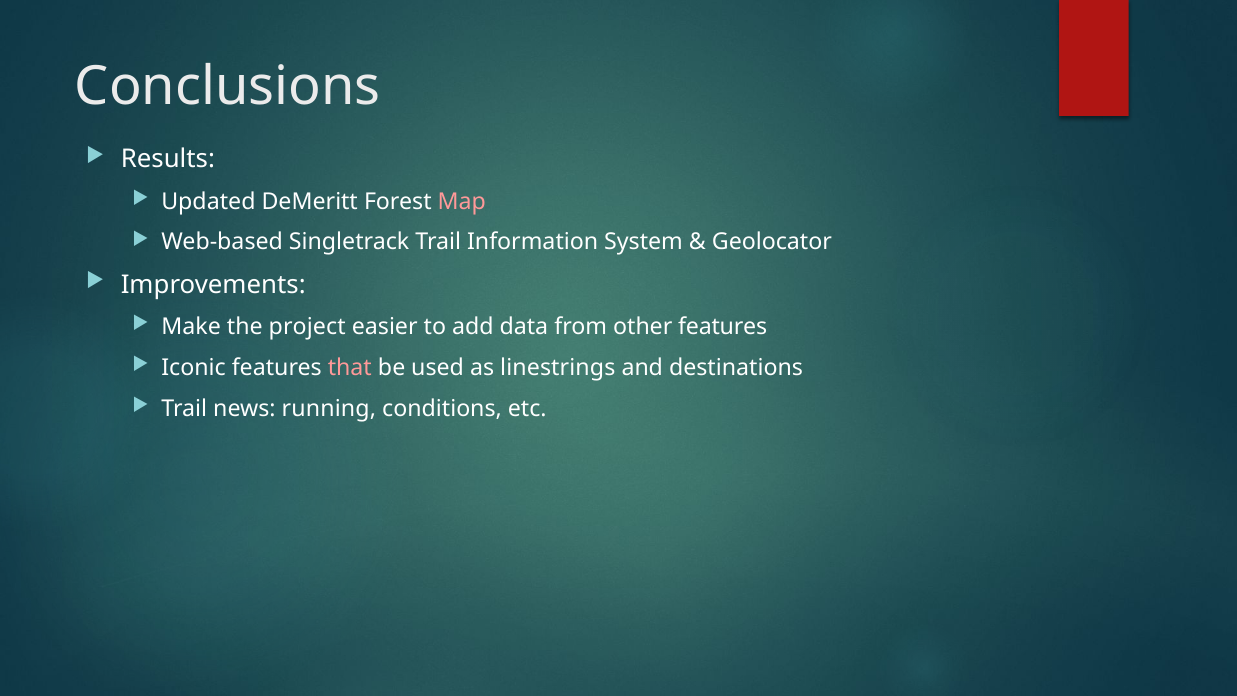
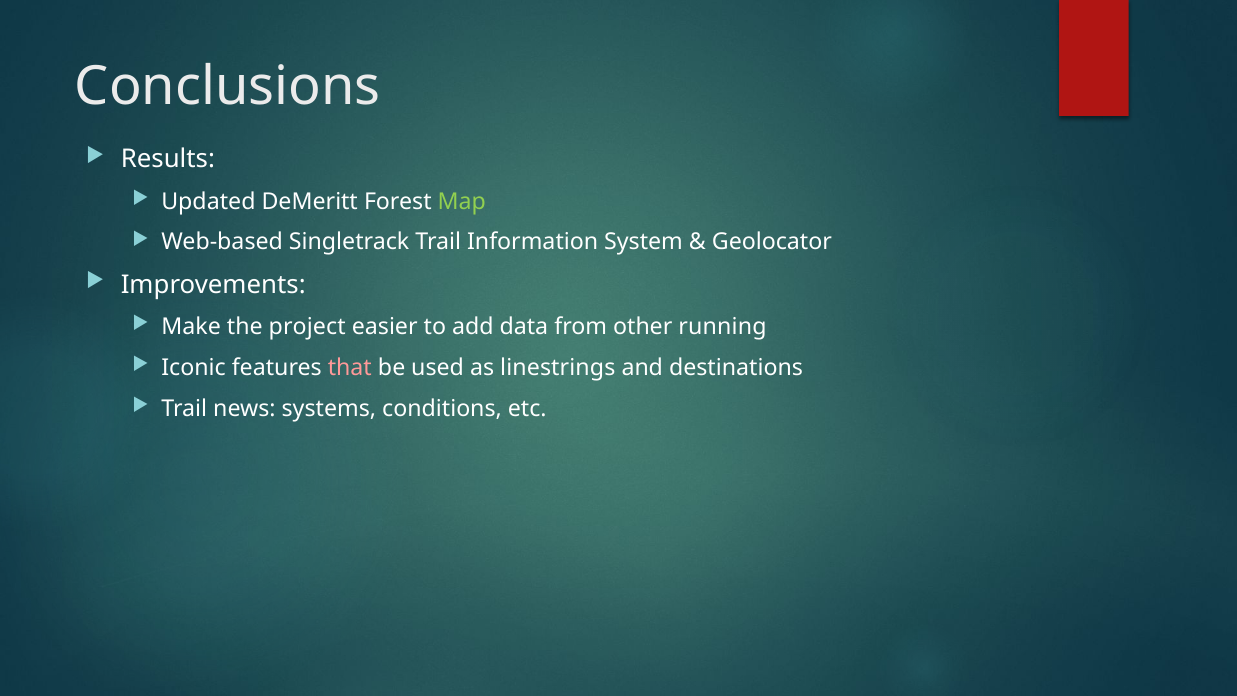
Map colour: pink -> light green (462, 202)
other features: features -> running (722, 327)
running: running -> systems (329, 408)
